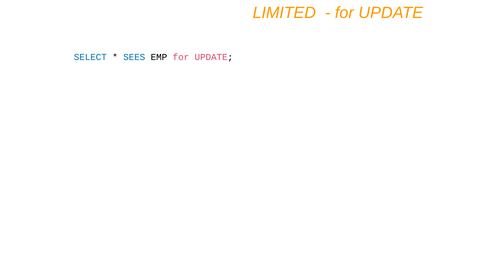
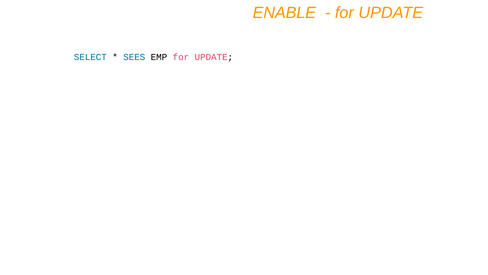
LIMITED: LIMITED -> ENABLE (284, 13)
